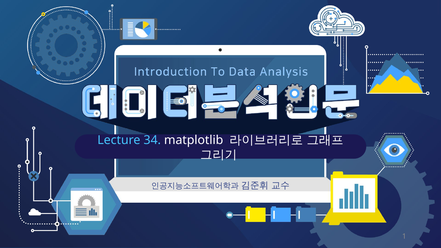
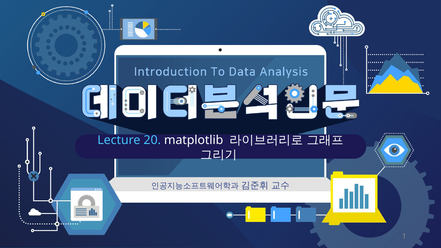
34: 34 -> 20 (152, 140)
